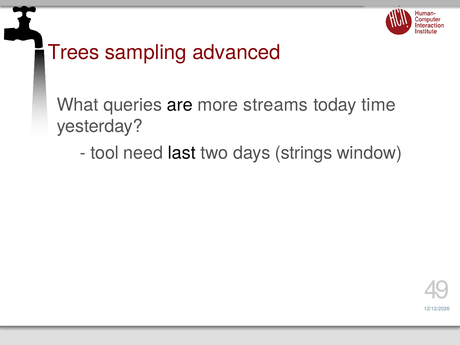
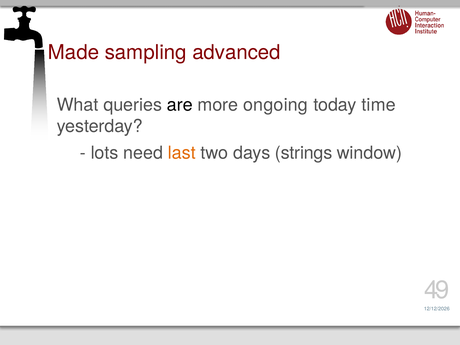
Trees: Trees -> Made (74, 52)
streams: streams -> ongoing (276, 105)
tool: tool -> lots (105, 153)
last colour: black -> orange (182, 153)
